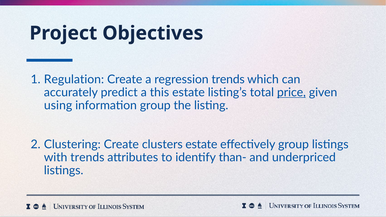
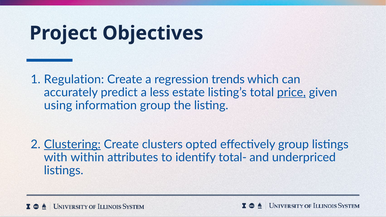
this: this -> less (160, 92)
Clustering underline: none -> present (72, 144)
clusters estate: estate -> opted (201, 144)
with trends: trends -> within (87, 158)
than-: than- -> total- (233, 158)
